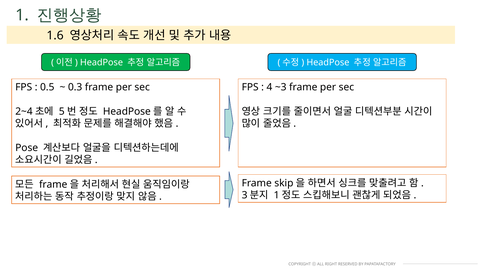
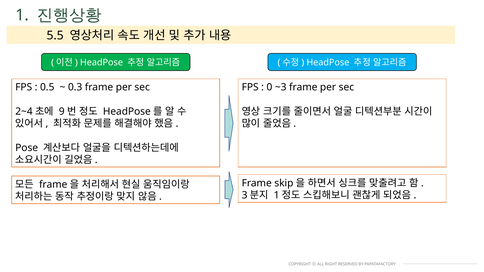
1.6: 1.6 -> 5.5 (55, 36)
4: 4 -> 0 (269, 87)
5: 5 -> 9 (62, 112)
